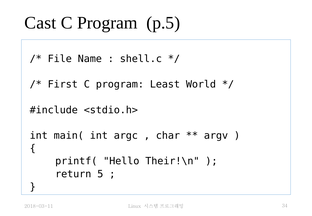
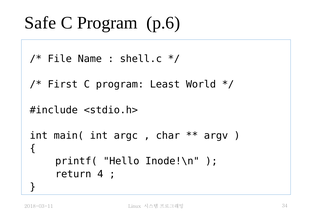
Cast: Cast -> Safe (40, 23)
p.5: p.5 -> p.6 (163, 23)
Their!\n: Their!\n -> Inode!\n (172, 161)
5: 5 -> 4 (100, 174)
